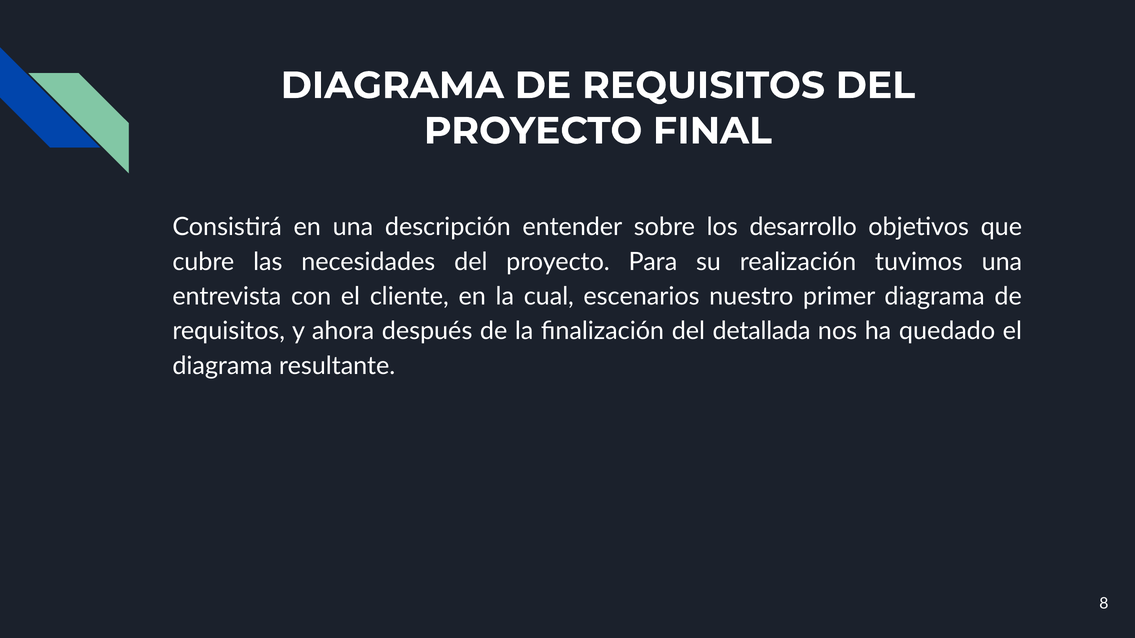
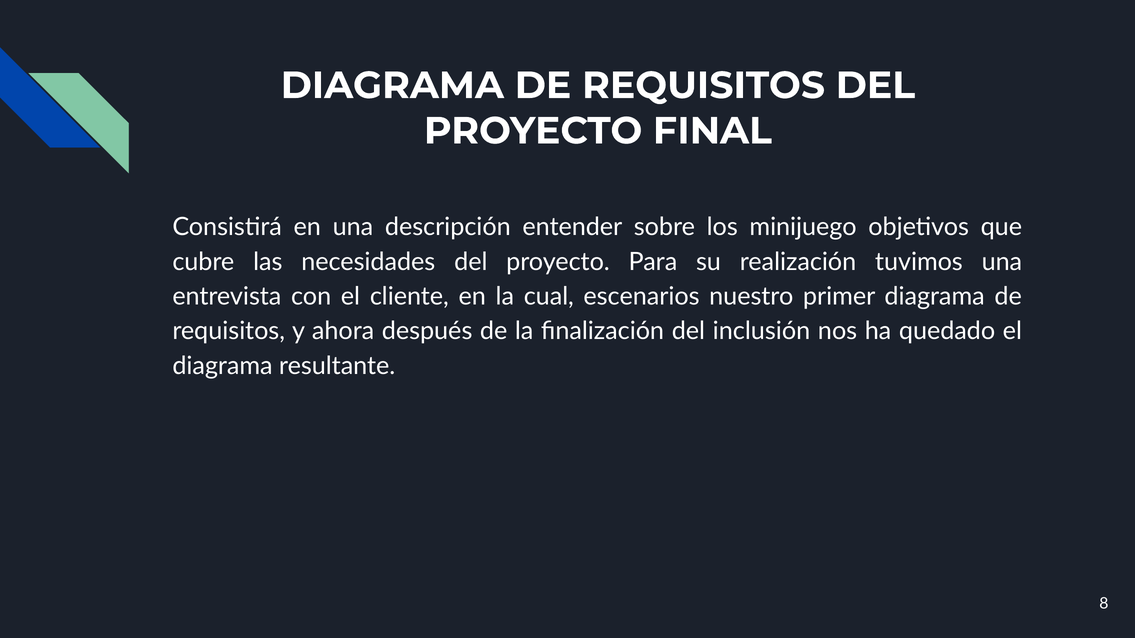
desarrollo: desarrollo -> minijuego (803, 227)
detallada: detallada -> inclusión (761, 331)
